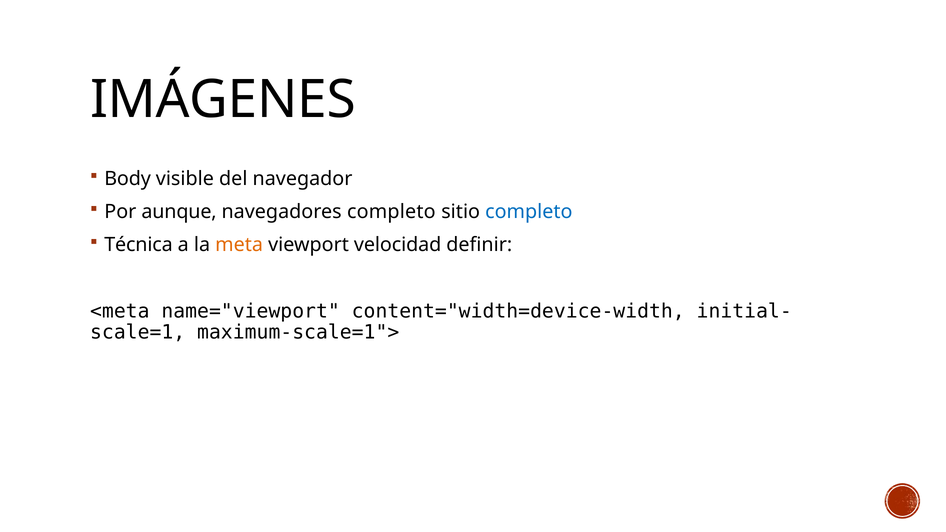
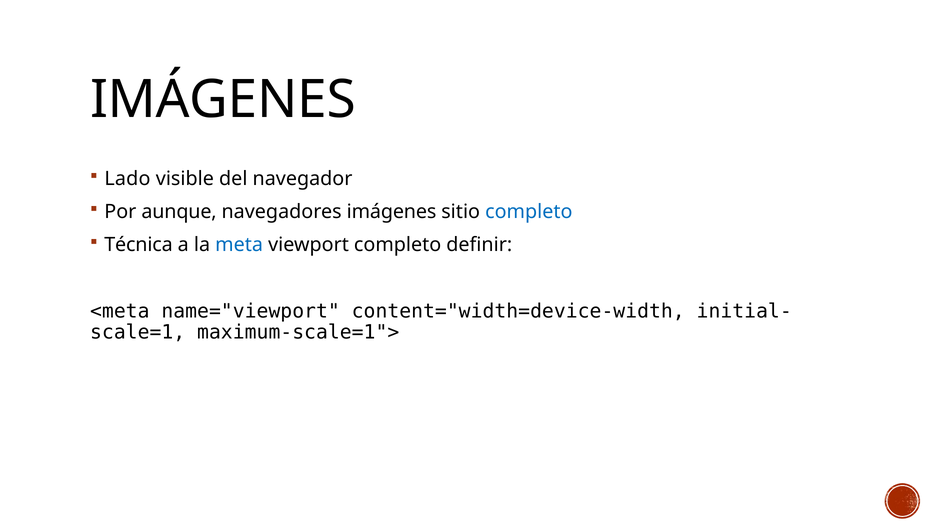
Body: Body -> Lado (127, 179)
navegadores completo: completo -> imágenes (392, 212)
meta colour: orange -> blue (239, 245)
viewport velocidad: velocidad -> completo (398, 245)
